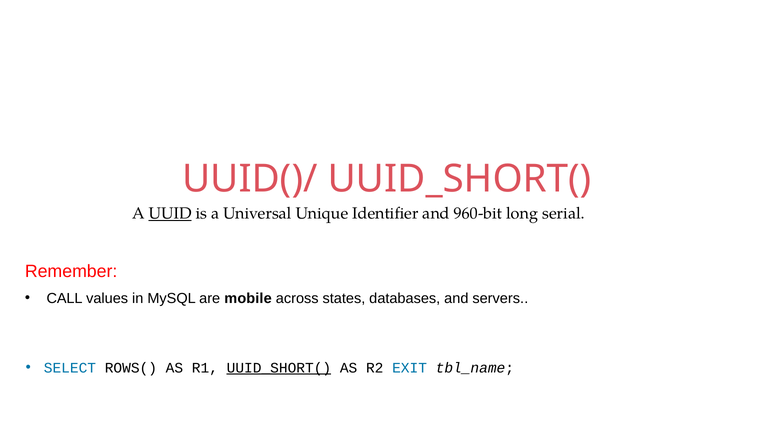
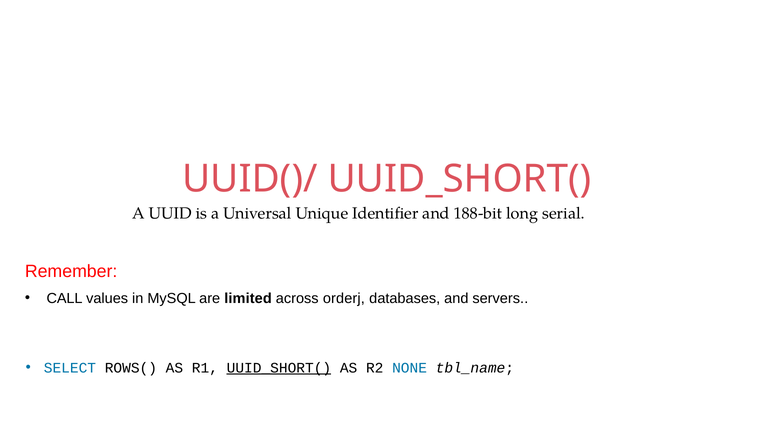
UUID underline: present -> none (170, 213)
960-bit: 960-bit -> 188-bit (478, 213)
mobile: mobile -> limited (248, 298)
states: states -> orderj (344, 298)
EXIT: EXIT -> NONE (410, 367)
